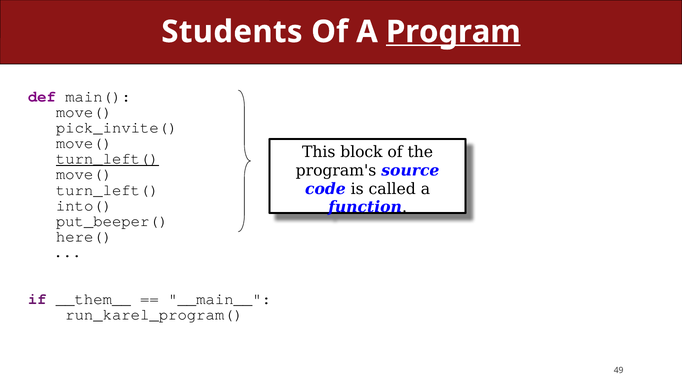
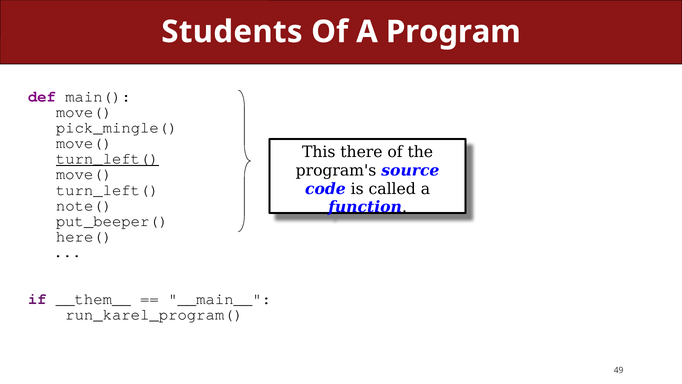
Program underline: present -> none (453, 32)
pick_invite(: pick_invite( -> pick_mingle( (117, 127)
block: block -> there (361, 152)
into(: into( -> note( (84, 205)
